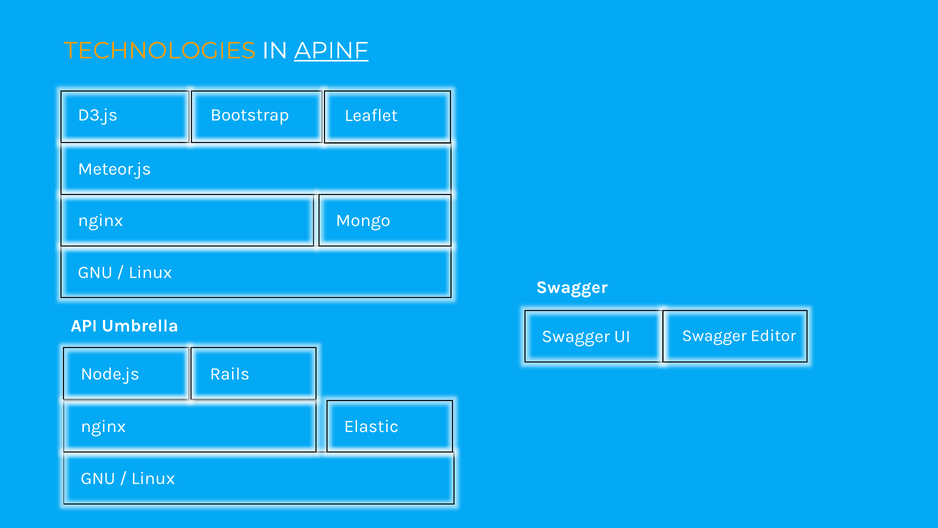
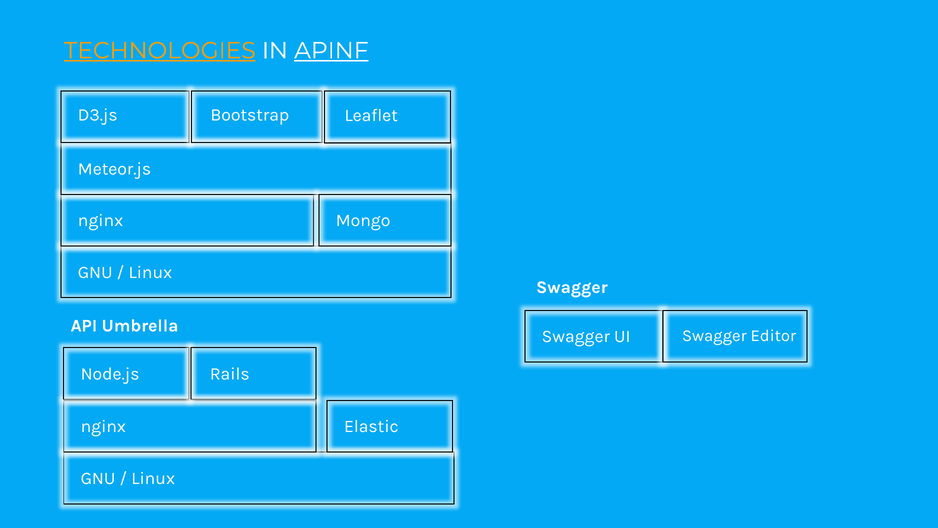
TECHNOLOGIES underline: none -> present (160, 51)
